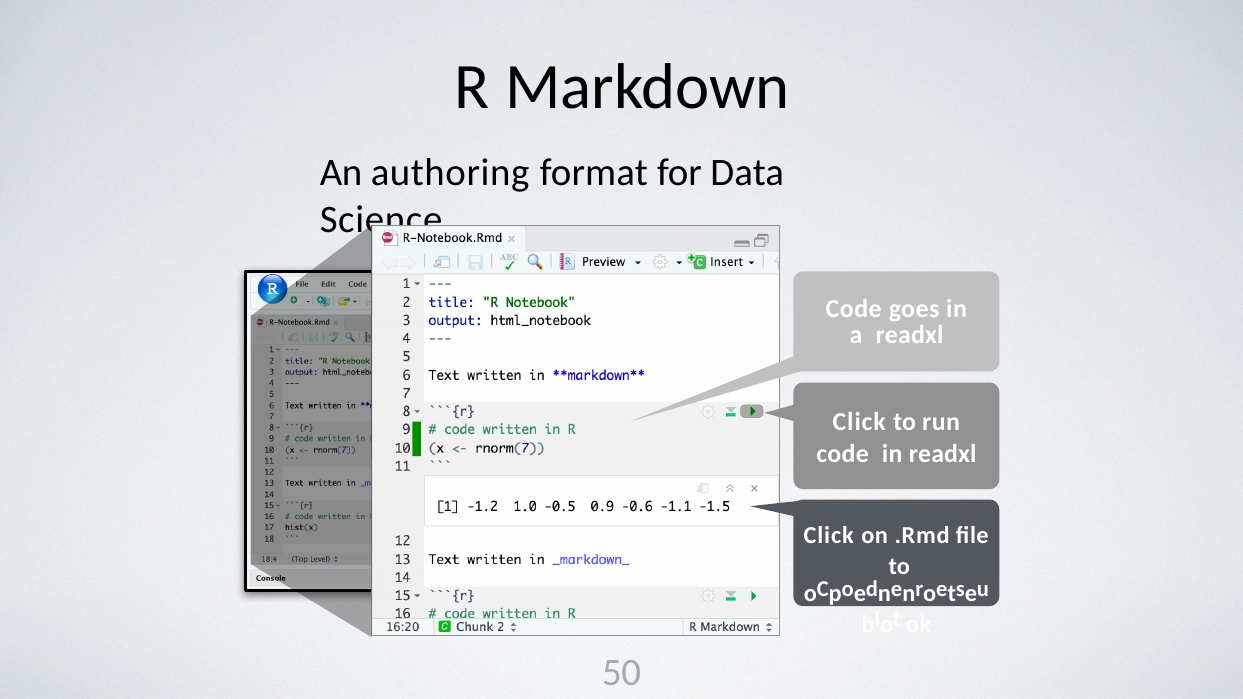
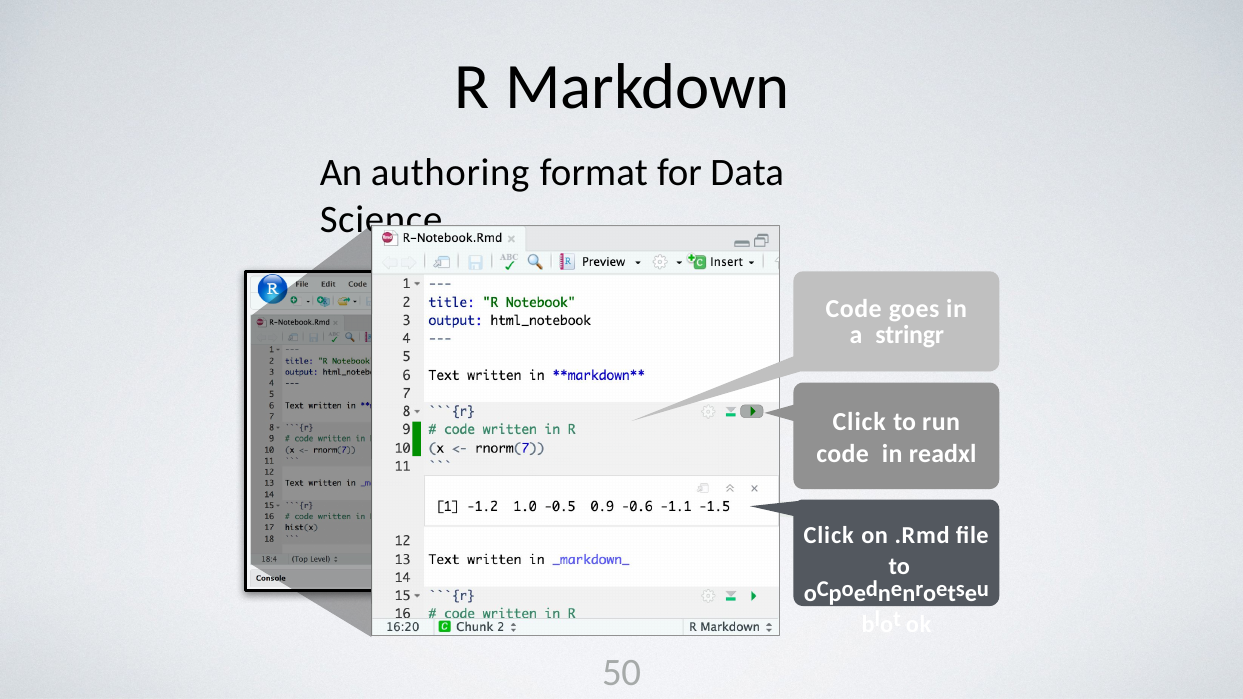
a readxl: readxl -> stringr (910, 335)
